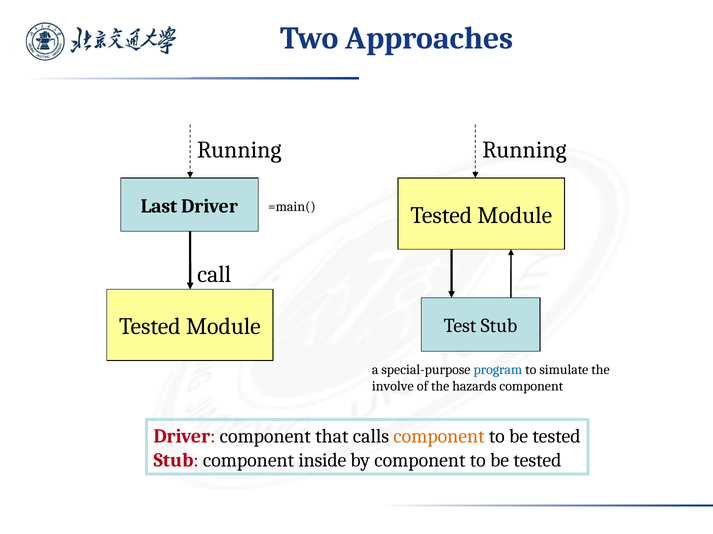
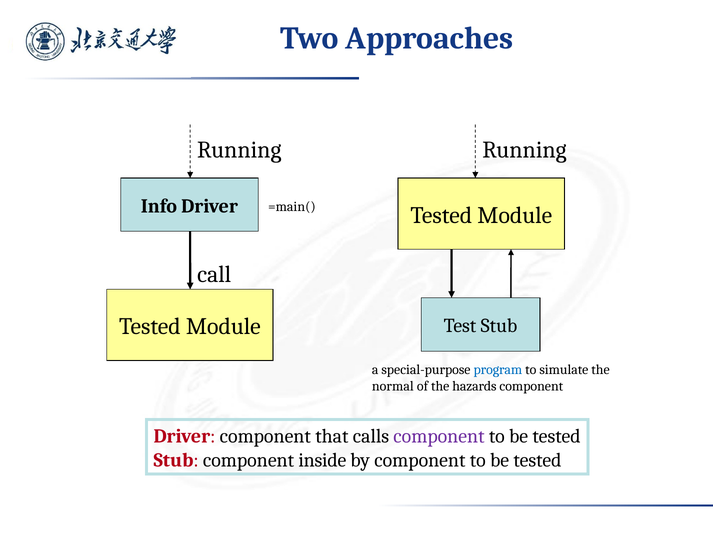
Last: Last -> Info (159, 206)
involve: involve -> normal (393, 387)
component colour: orange -> purple (439, 437)
